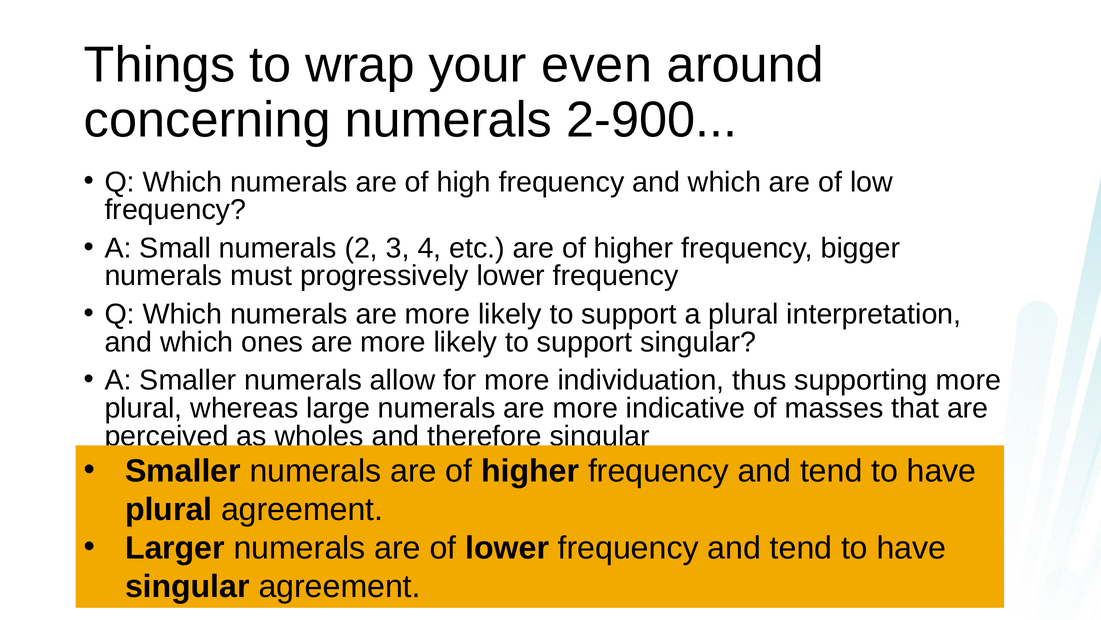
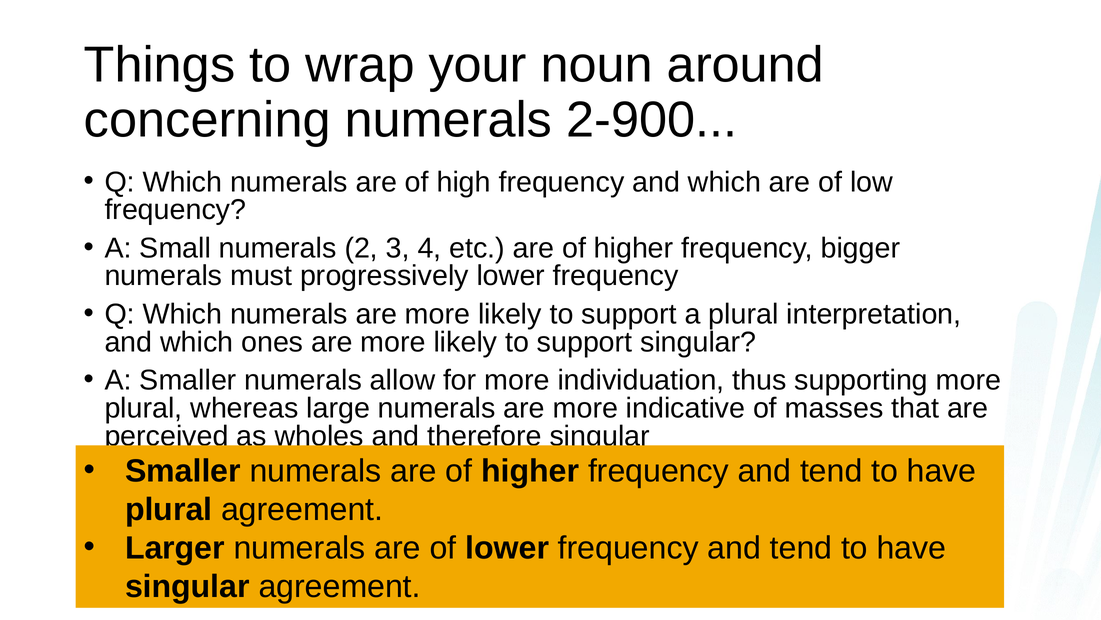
even: even -> noun (597, 65)
